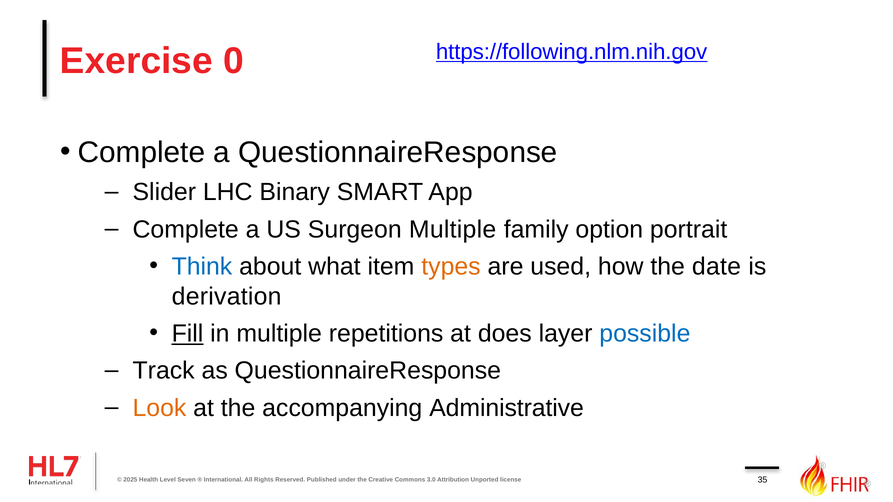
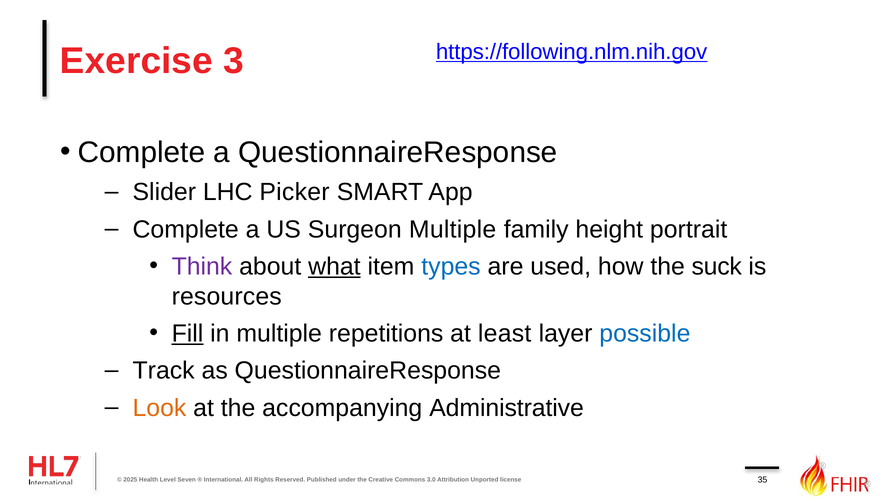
0: 0 -> 3 (234, 61)
Binary: Binary -> Picker (295, 192)
option: option -> height (609, 230)
Think colour: blue -> purple (202, 267)
what underline: none -> present (334, 267)
types colour: orange -> blue (451, 267)
date: date -> suck (717, 267)
derivation: derivation -> resources (227, 297)
does: does -> least (505, 334)
